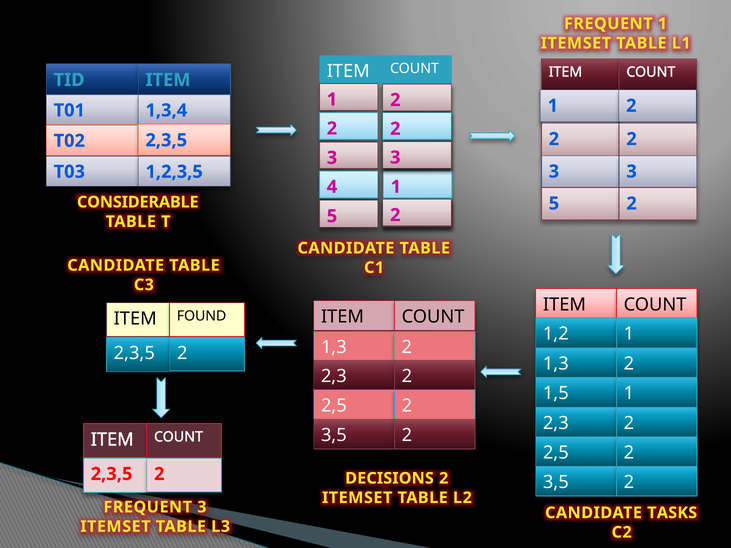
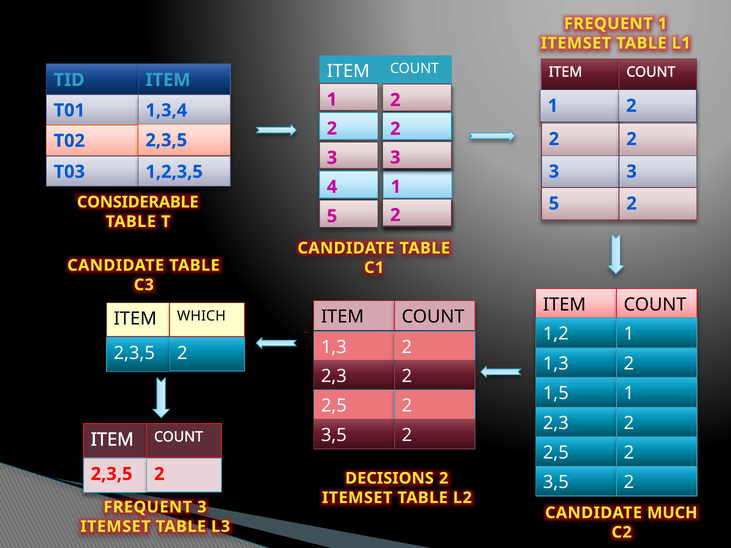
FOUND: FOUND -> WHICH (201, 316)
TASKS: TASKS -> MUCH (672, 513)
